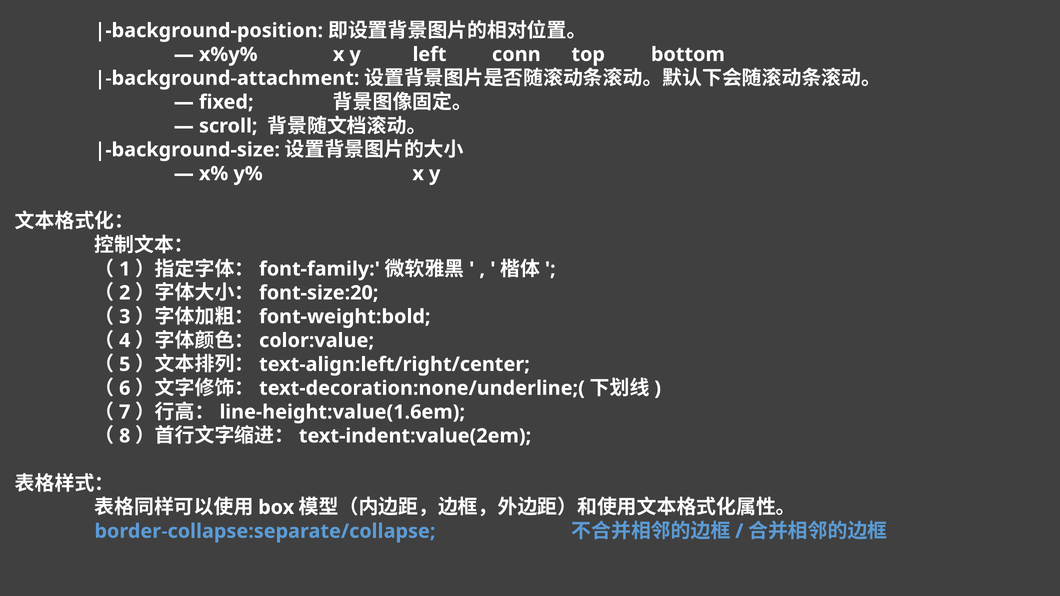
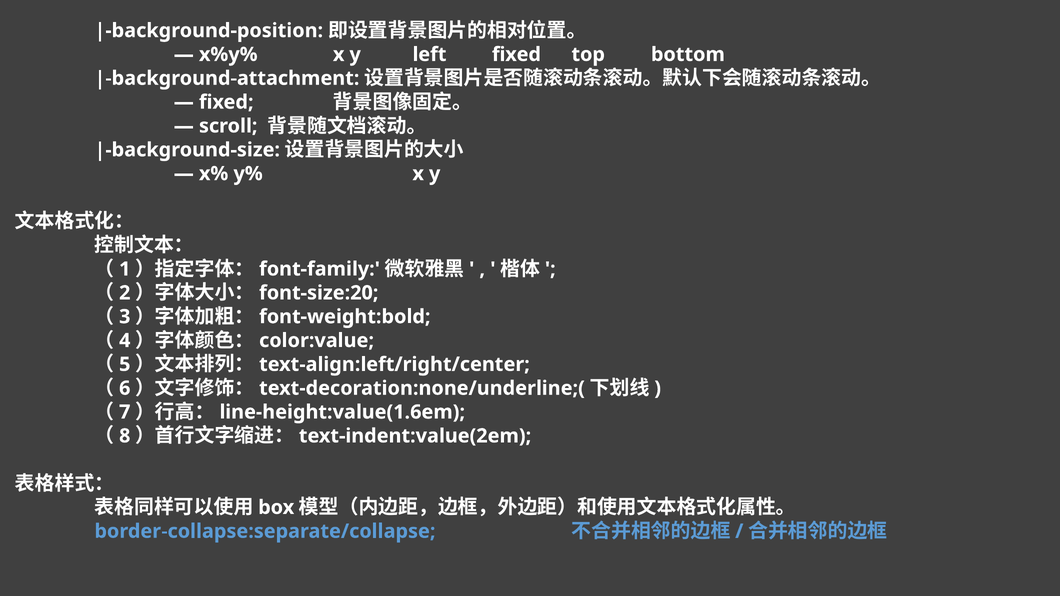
left conn: conn -> fixed (516, 54)
